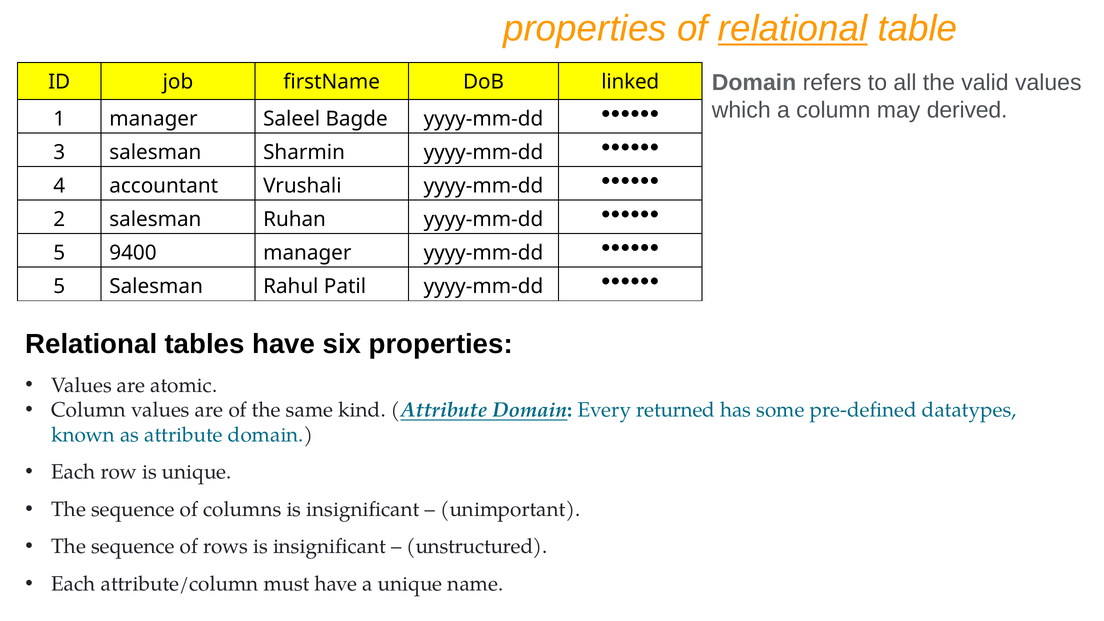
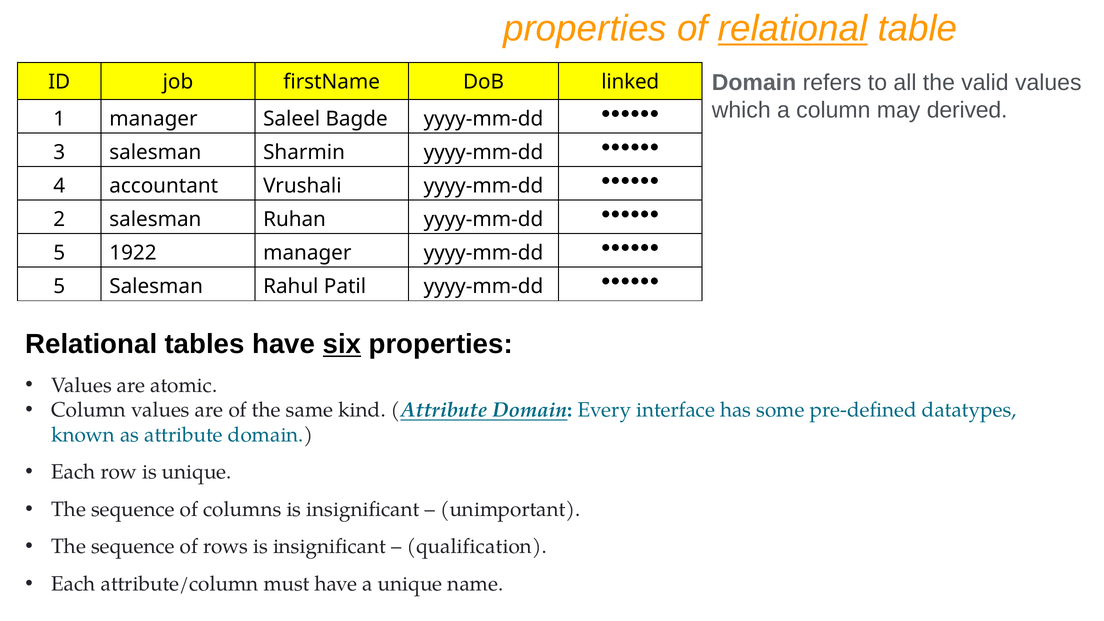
9400: 9400 -> 1922 (133, 253)
six underline: none -> present (342, 344)
returned: returned -> interface (676, 410)
unstructured: unstructured -> qualification (477, 547)
